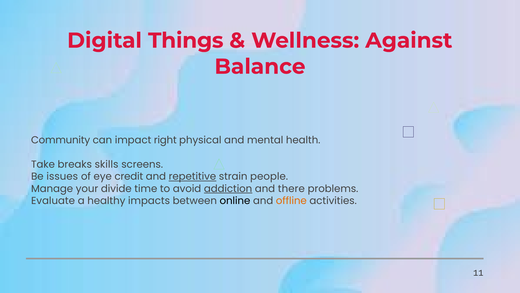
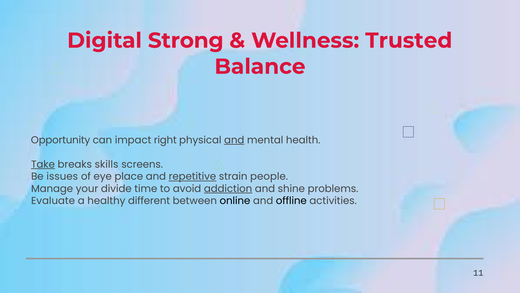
Things: Things -> Strong (186, 40)
Against: Against -> Trusted (409, 40)
Community: Community -> Opportunity (61, 140)
and underline: none -> present (234, 140)
Take underline: none -> present (43, 164)
credit: credit -> place (129, 176)
there: there -> shine (291, 188)
impacts: impacts -> different (149, 201)
offline colour: orange -> black (291, 201)
